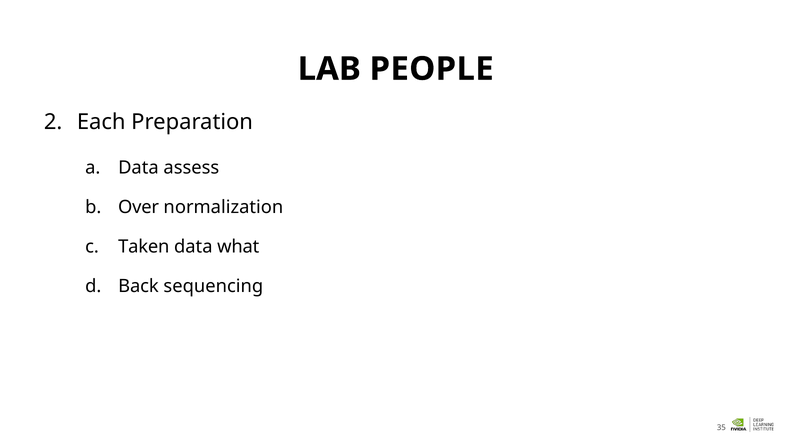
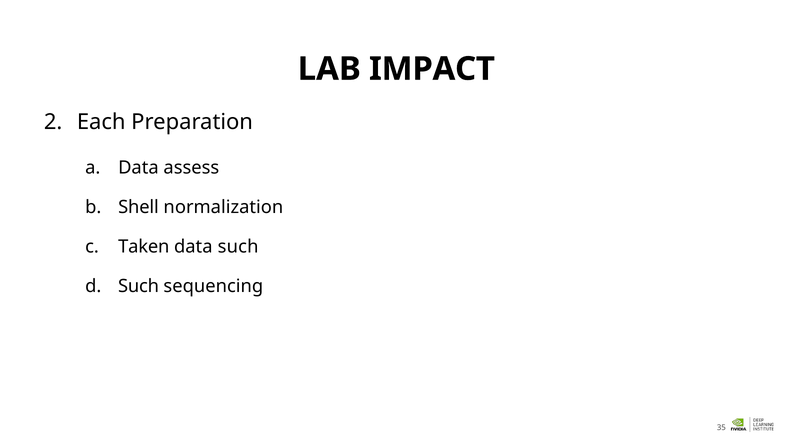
PEOPLE: PEOPLE -> IMPACT (432, 69)
Over: Over -> Shell (138, 207)
data what: what -> such (238, 247)
Back: Back -> Such (139, 286)
